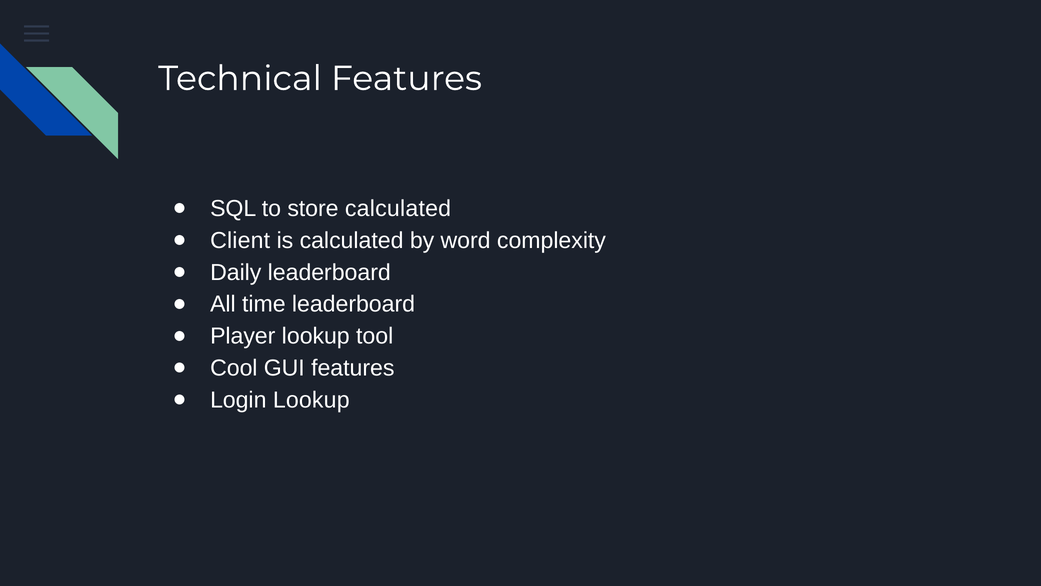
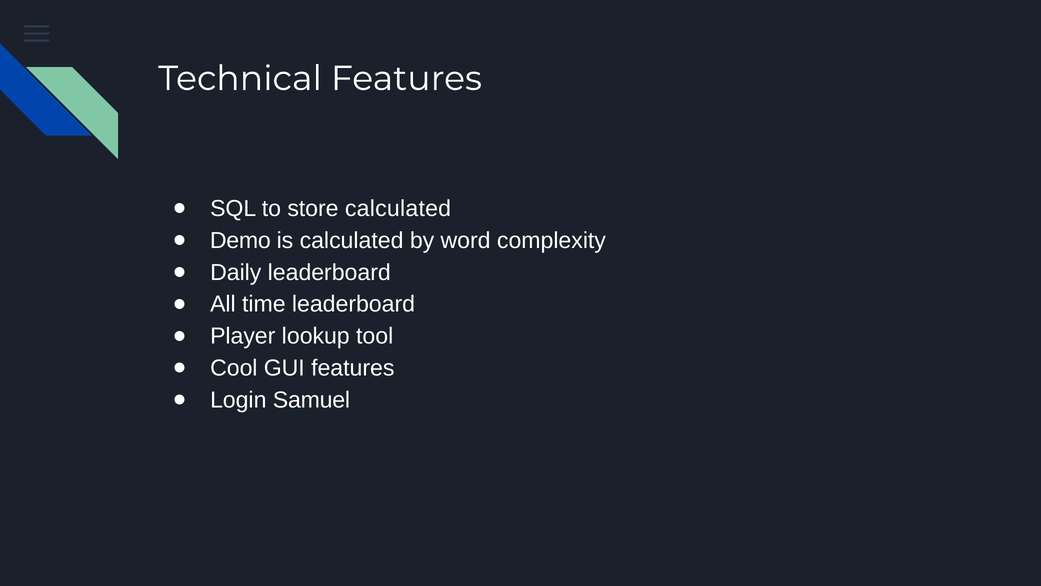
Client: Client -> Demo (240, 240)
Login Lookup: Lookup -> Samuel (311, 400)
